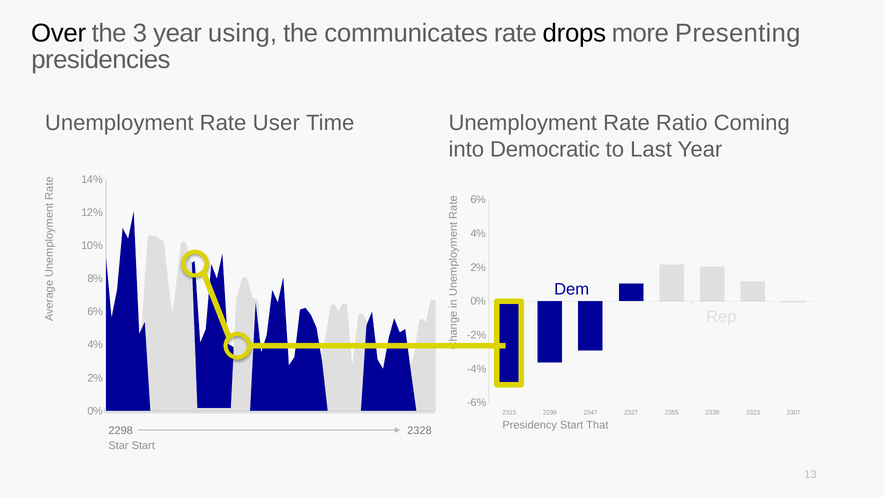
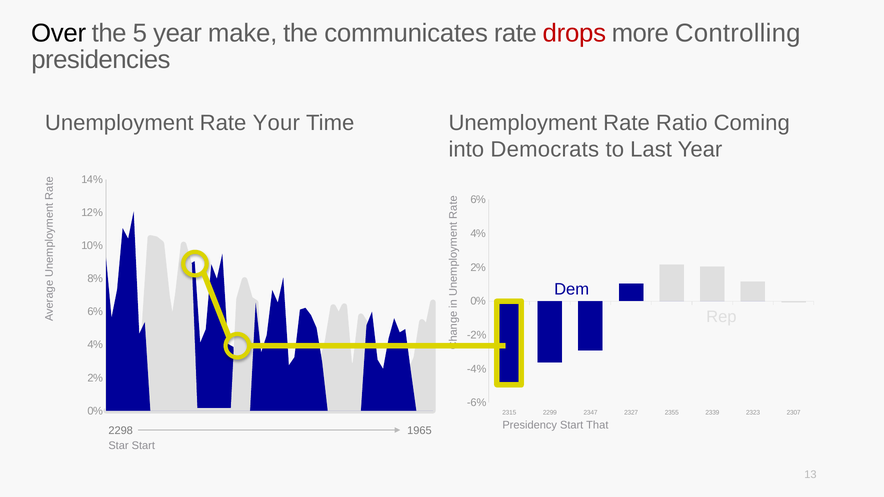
3: 3 -> 5 (140, 33)
using: using -> make (243, 33)
drops colour: black -> red (574, 33)
Presenting: Presenting -> Controlling (738, 33)
User: User -> Your (276, 123)
Democratic: Democratic -> Democrats (545, 150)
2328: 2328 -> 1965 (419, 431)
